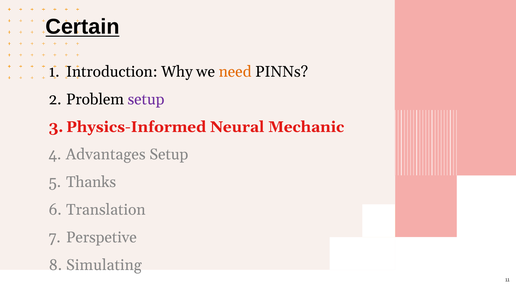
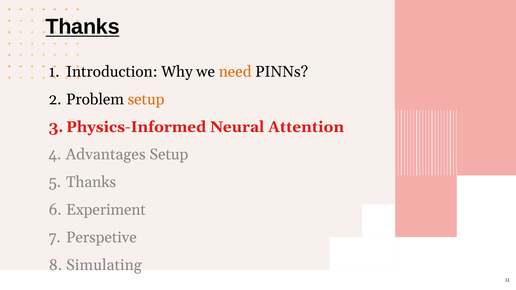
Certain: Certain -> Thanks (83, 27)
setup colour: purple -> orange (146, 99)
Mechanic: Mechanic -> Attention (306, 127)
Translation: Translation -> Experiment (106, 210)
